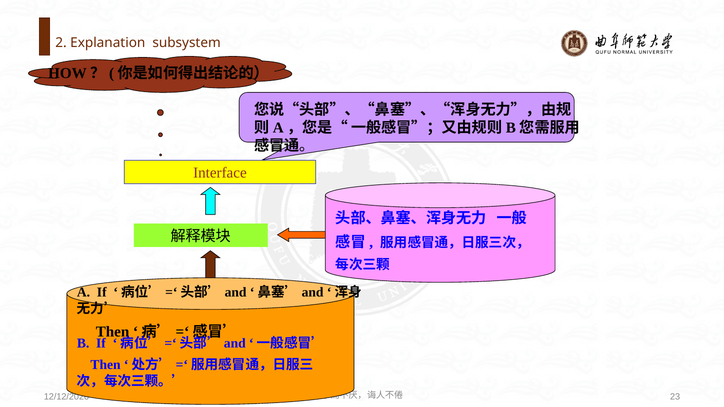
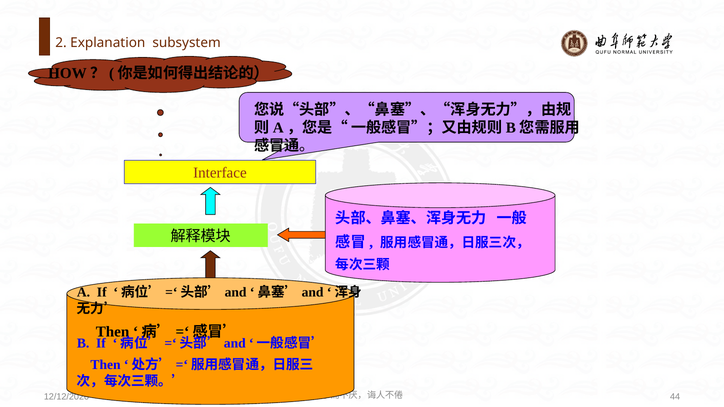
23: 23 -> 44 (675, 397)
